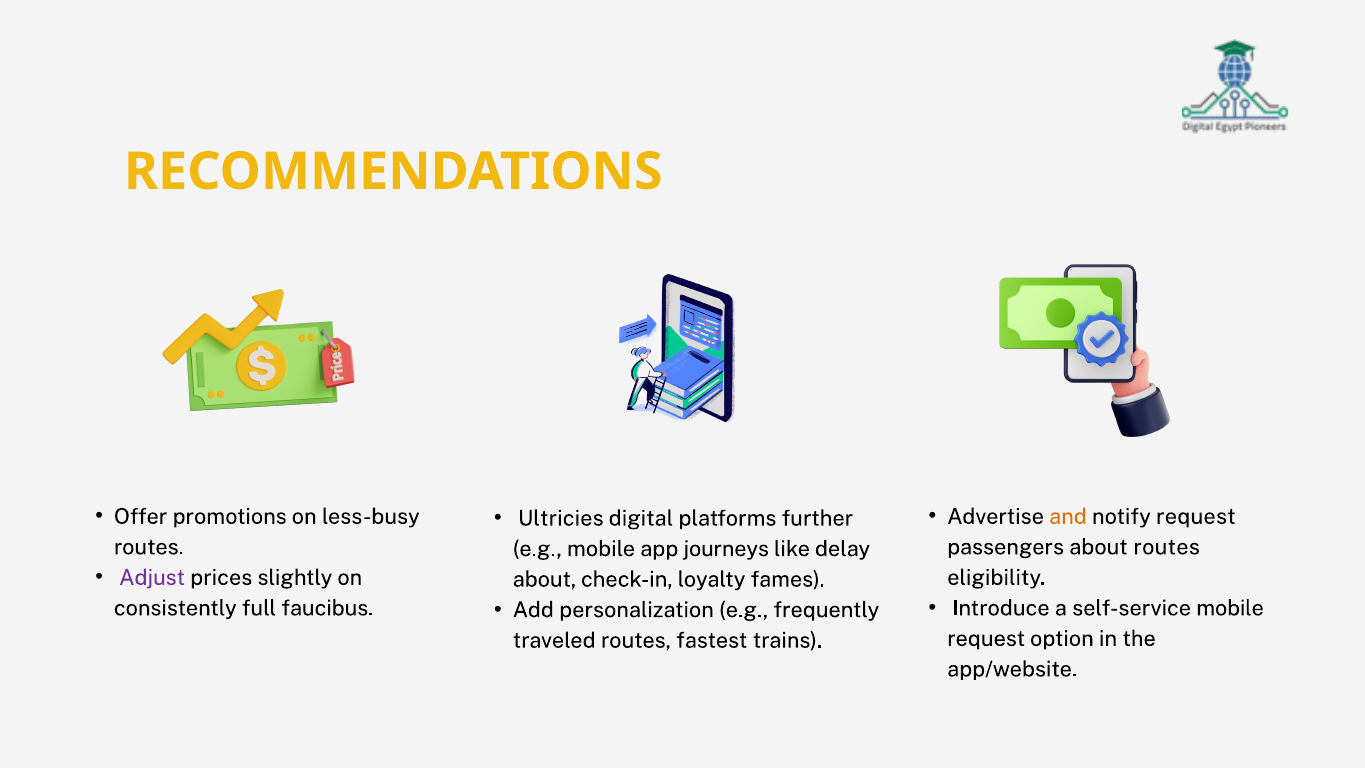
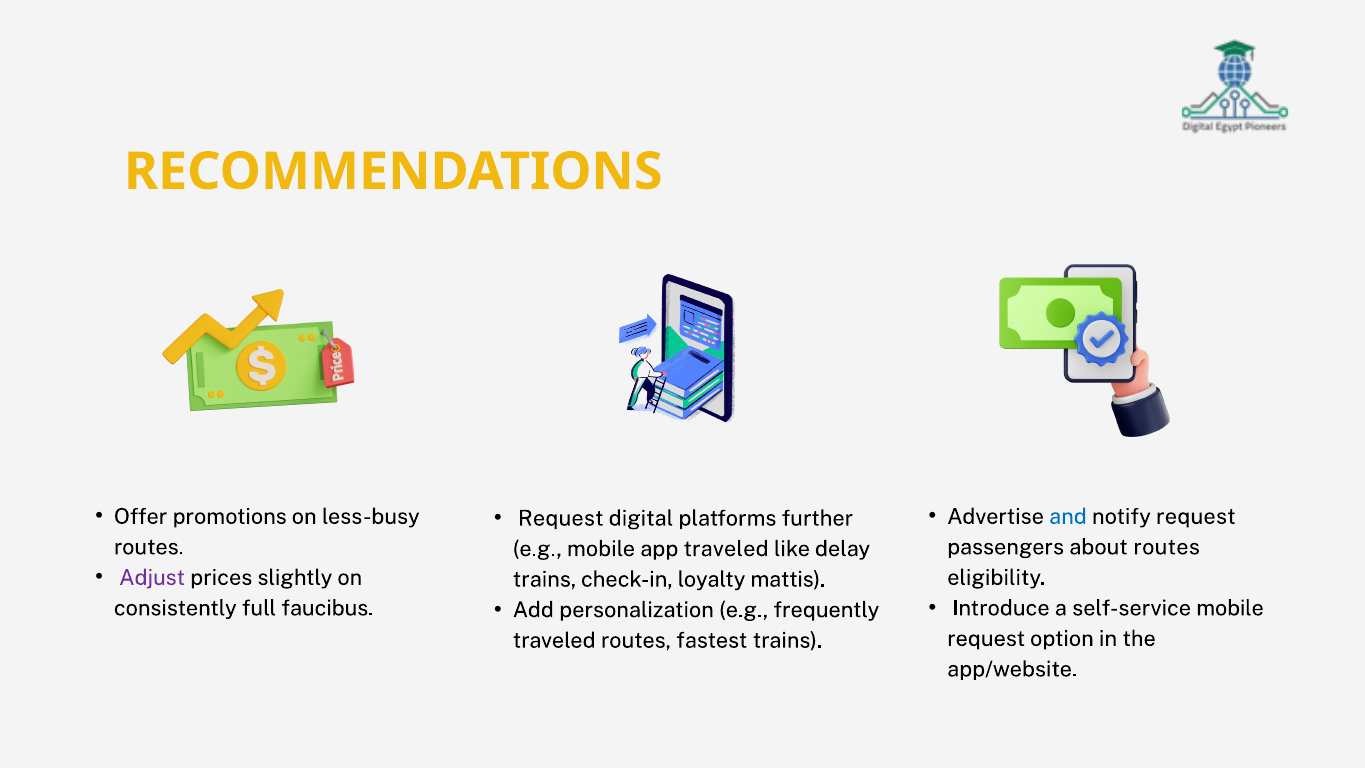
and colour: orange -> blue (1068, 516)
Ultricies: Ultricies -> Request (561, 518)
app journeys: journeys -> traveled (726, 549)
about: about -> trains (544, 579)
fames: fames -> mattis (788, 579)
